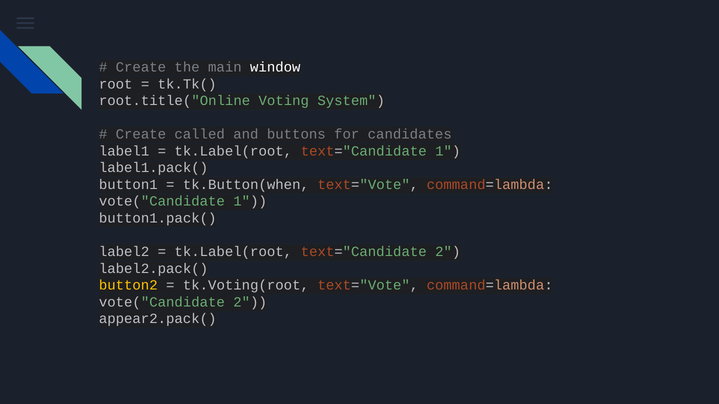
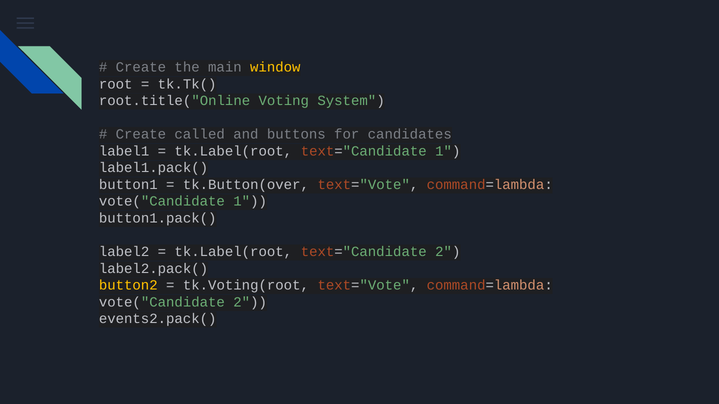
window colour: white -> yellow (275, 67)
tk.Button(when: tk.Button(when -> tk.Button(over (246, 185)
appear2.pack(: appear2.pack( -> events2.pack( (158, 319)
